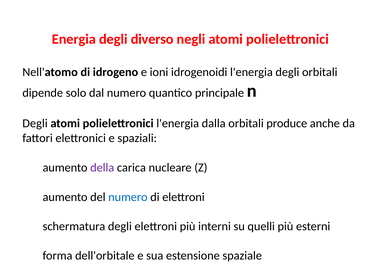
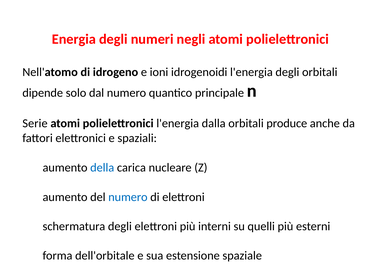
diverso: diverso -> numeri (152, 39)
Degli: Degli -> Serie (35, 123)
della colour: purple -> blue (102, 168)
